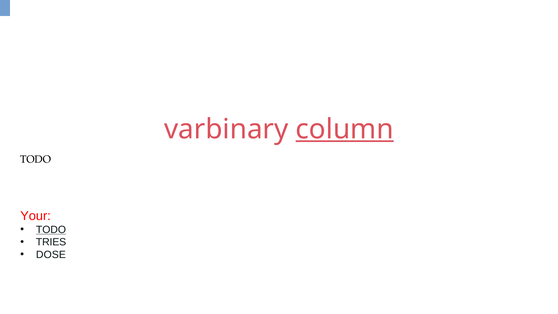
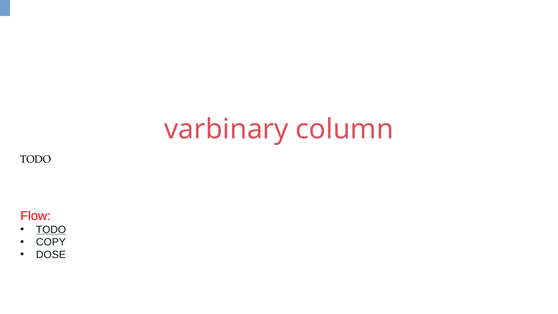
column underline: present -> none (345, 129)
Your: Your -> Flow (36, 216)
TRIES: TRIES -> COPY (51, 242)
